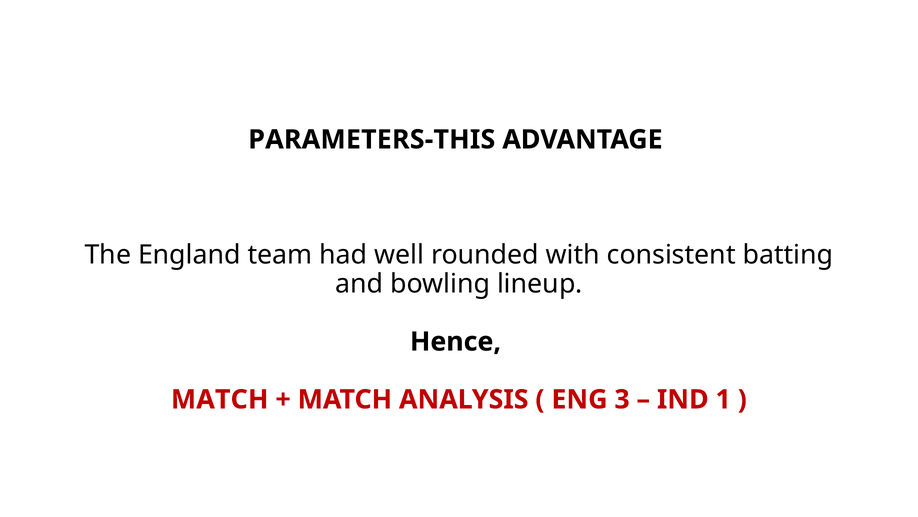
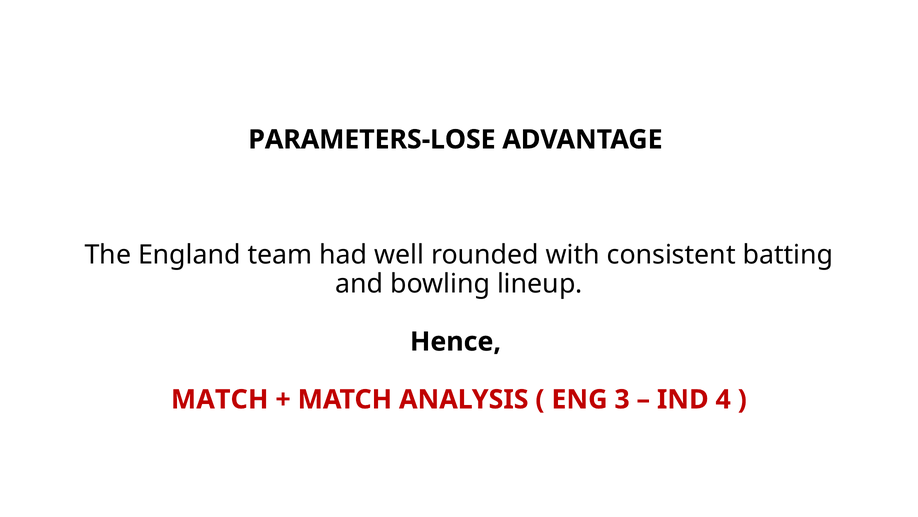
PARAMETERS-THIS: PARAMETERS-THIS -> PARAMETERS-LOSE (372, 139)
1: 1 -> 4 (723, 399)
